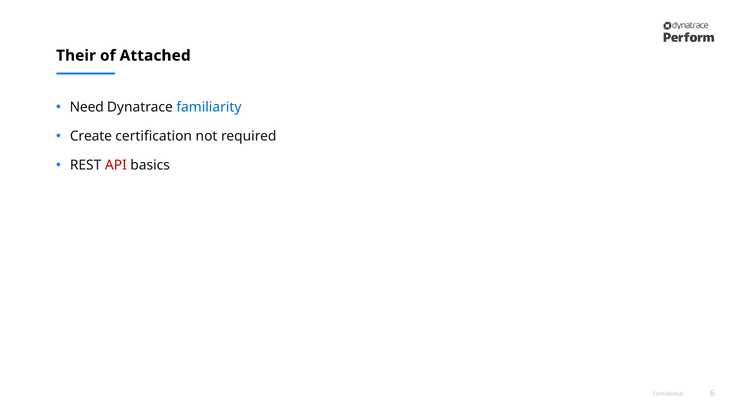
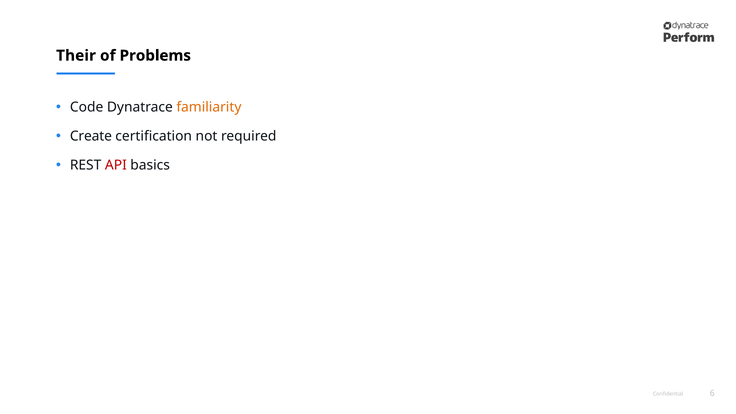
Attached: Attached -> Problems (155, 56)
Need: Need -> Code (87, 107)
familiarity colour: blue -> orange (209, 107)
